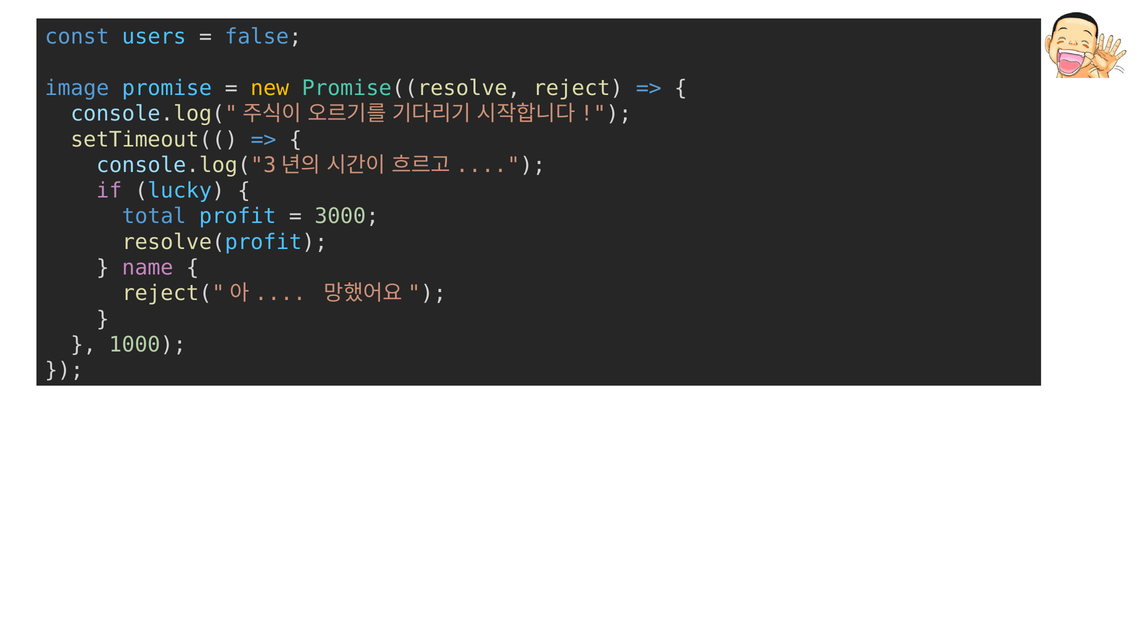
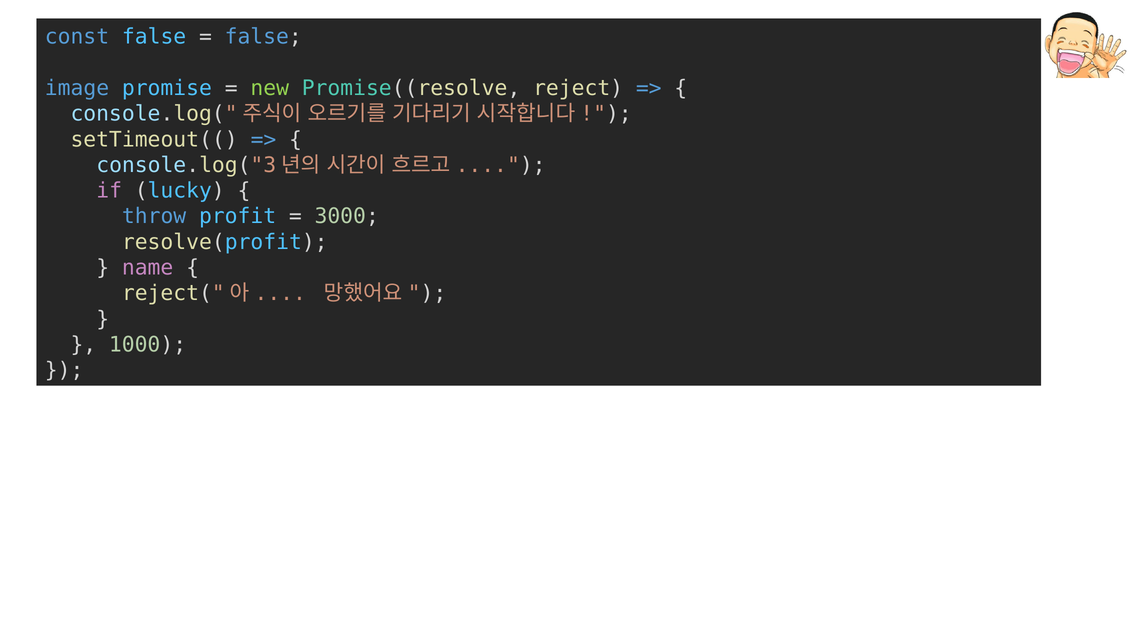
const users: users -> false (154, 37)
new colour: yellow -> light green (270, 88)
total: total -> throw (154, 216)
